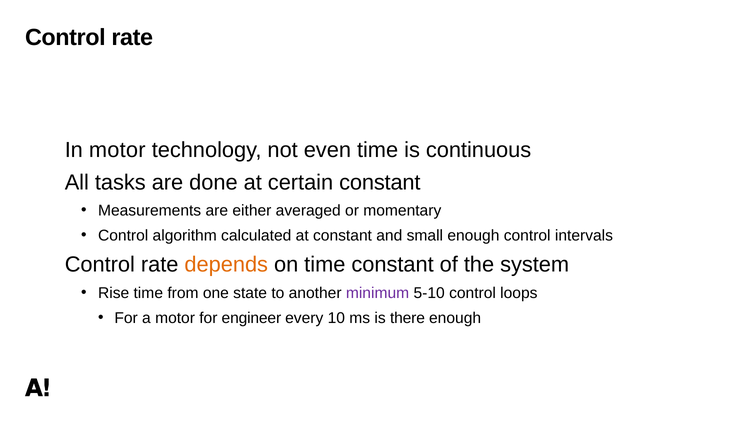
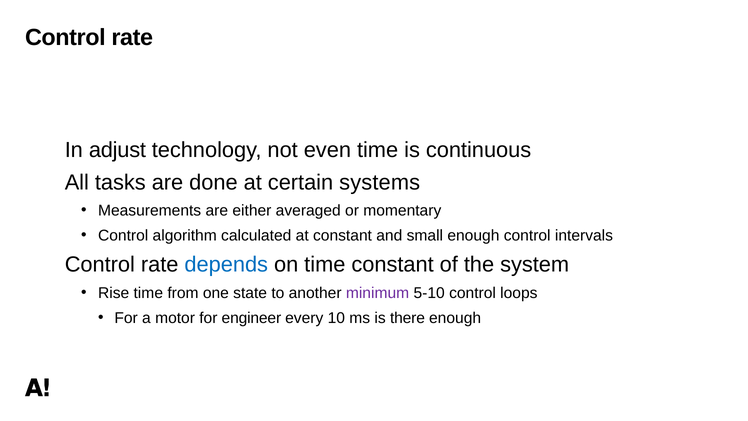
In motor: motor -> adjust (117, 150)
certain constant: constant -> systems (380, 182)
depends colour: orange -> blue (226, 265)
